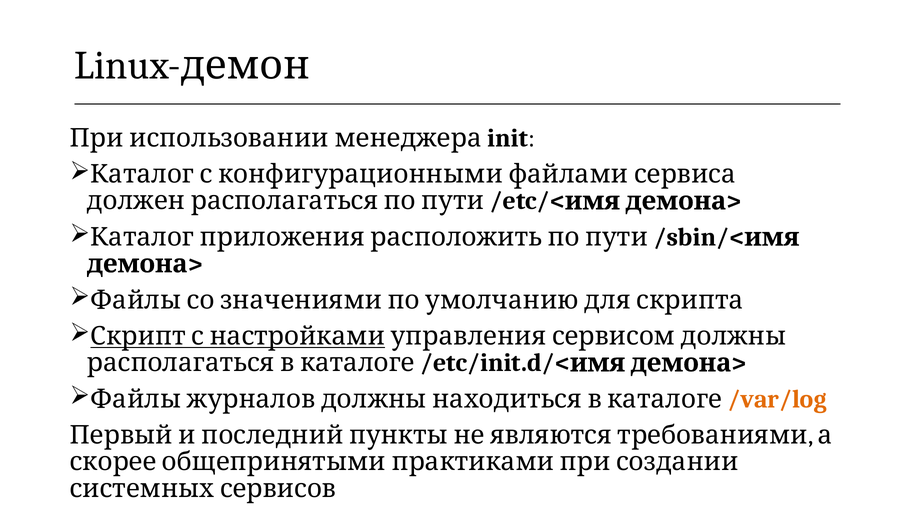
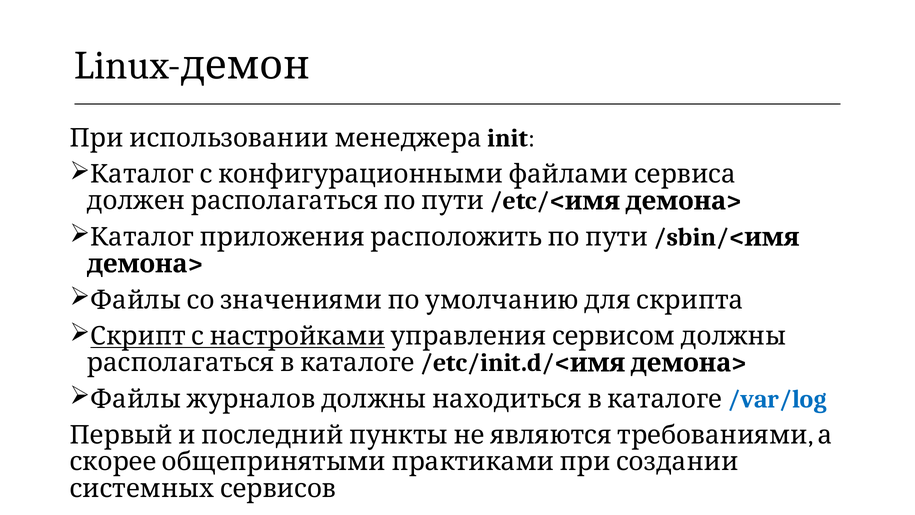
/var/log colour: orange -> blue (777, 399)
